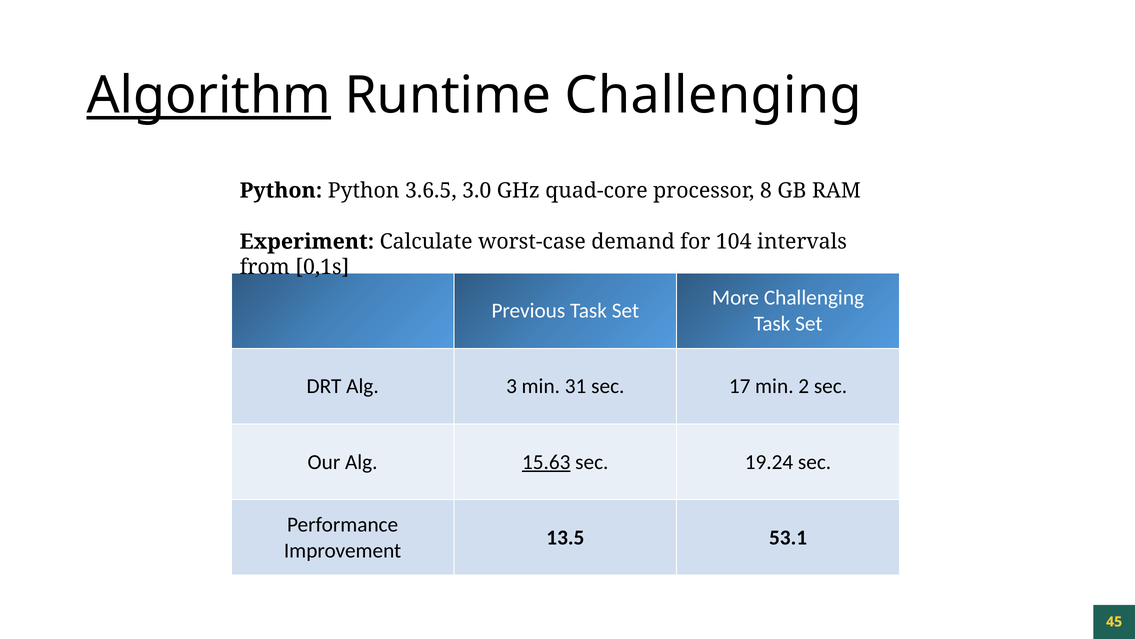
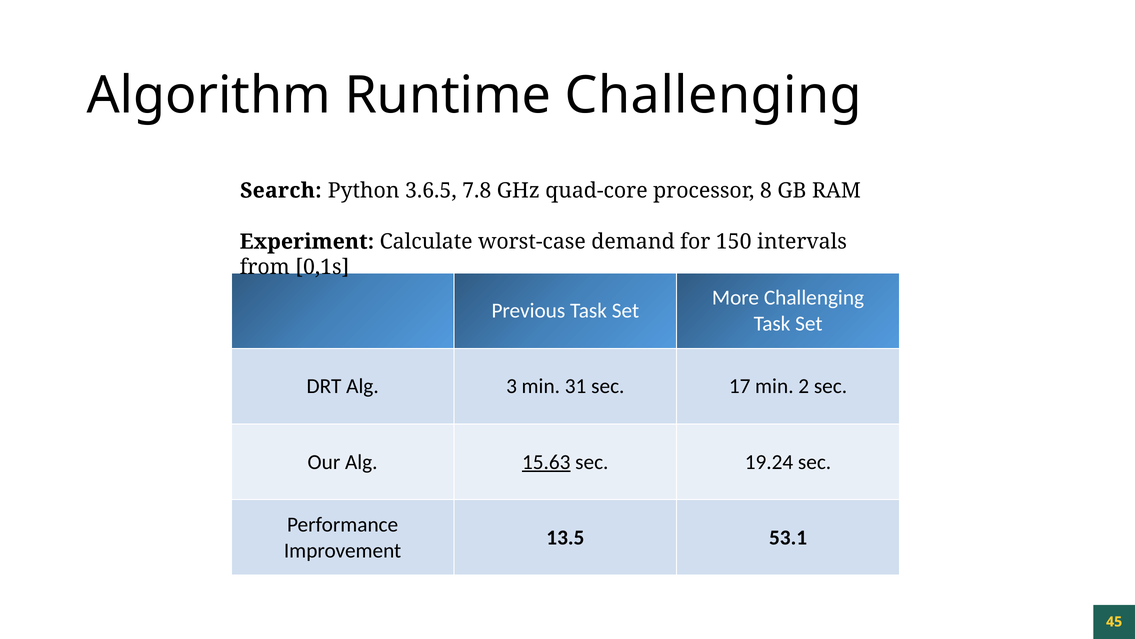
Algorithm underline: present -> none (209, 95)
Python: Python -> Search (281, 190)
3.0: 3.0 -> 7.8 (477, 190)
104: 104 -> 150 (734, 241)
